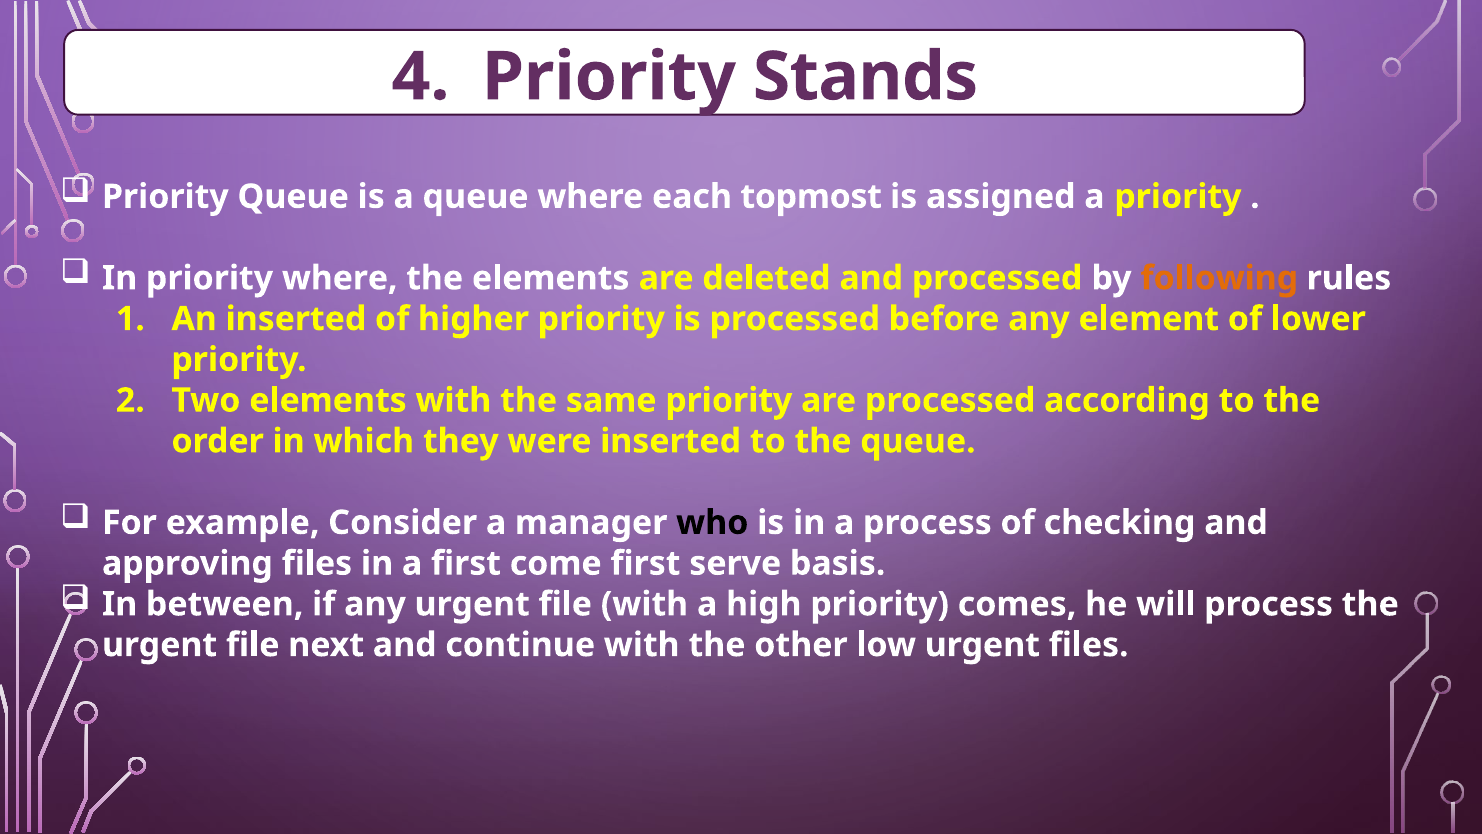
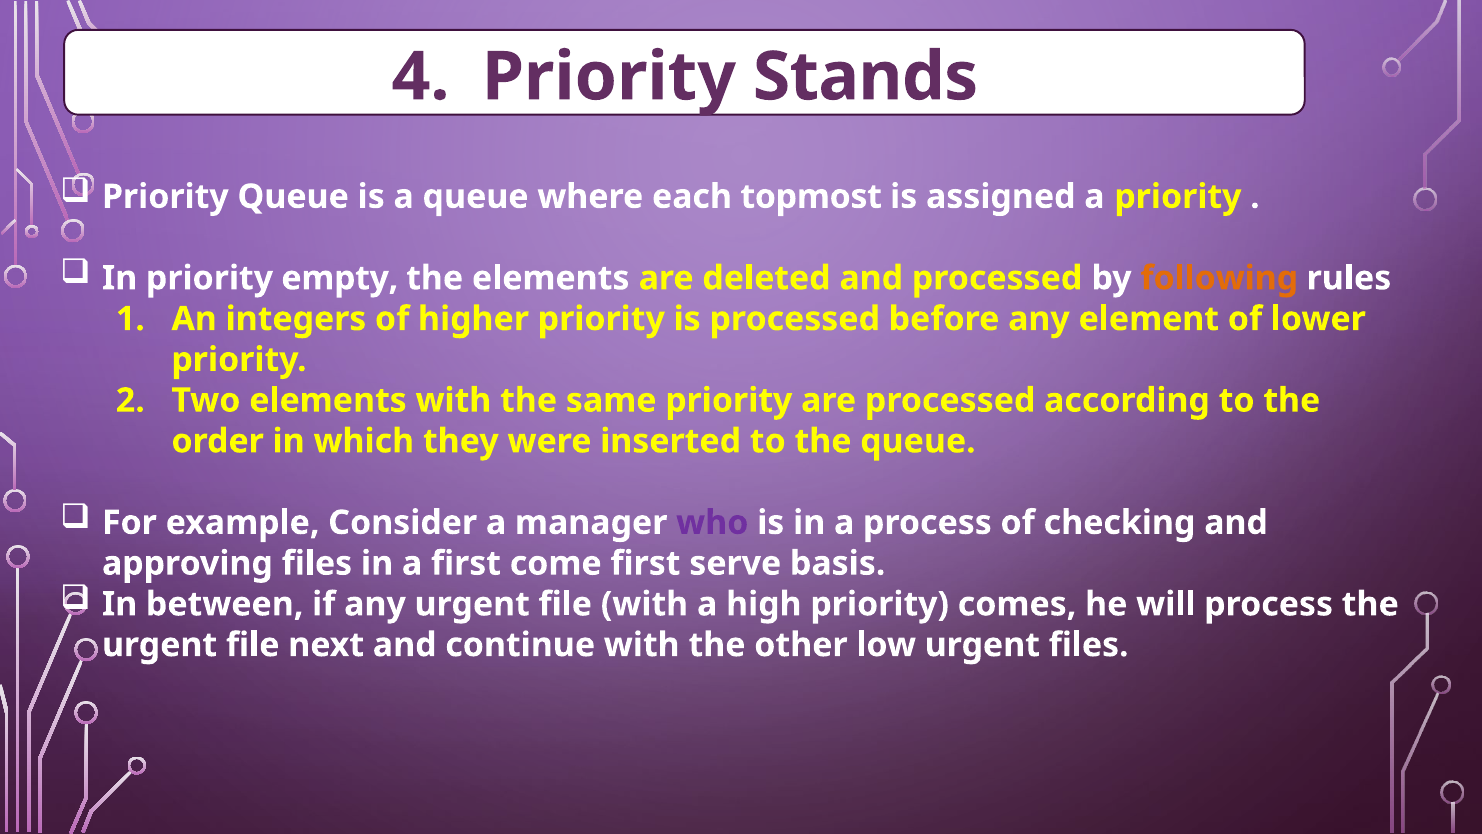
priority where: where -> empty (340, 278)
An inserted: inserted -> integers (296, 319)
who colour: black -> purple (712, 522)
